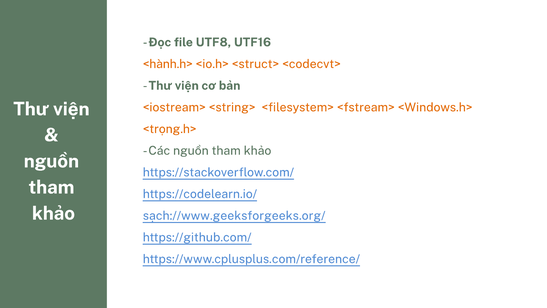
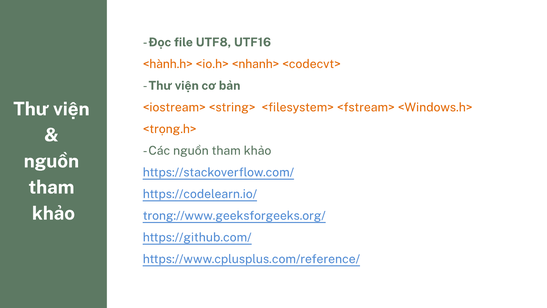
<struct>: <struct> -> <nhanh> (256, 64)
sạch://www.geeksforgeeks.org/: sạch://www.geeksforgeeks.org/ -> trong://www.geeksforgeeks.org/ (234, 215)
